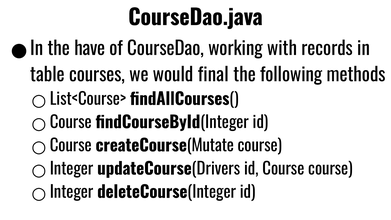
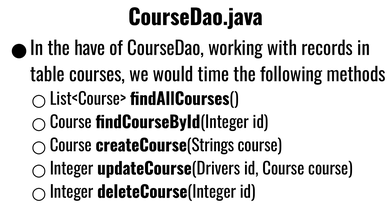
final: final -> time (213, 75)
Mutate: Mutate -> Strings (210, 146)
